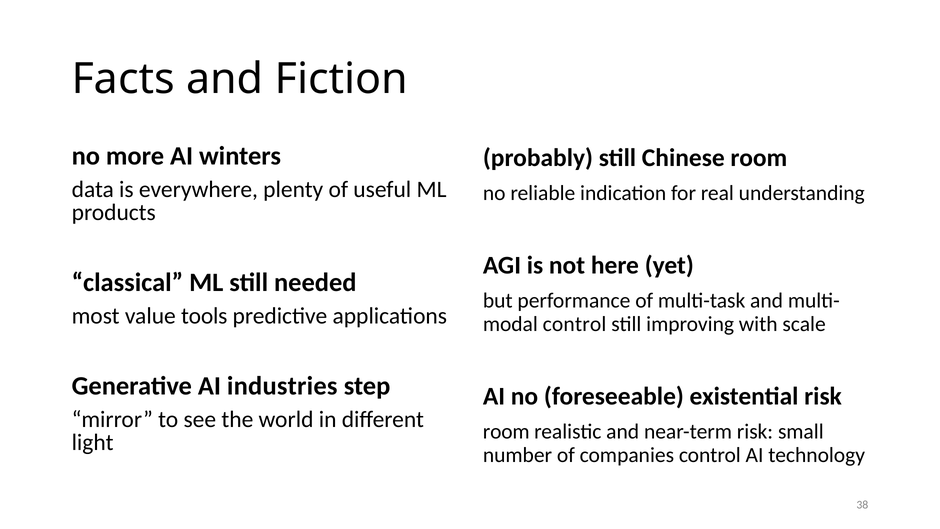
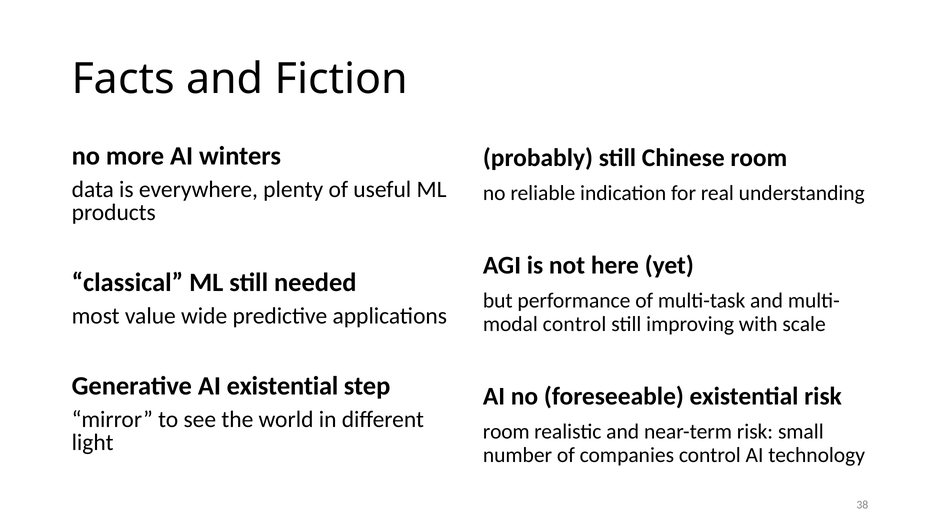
tools: tools -> wide (204, 316)
AI industries: industries -> existential (283, 386)
